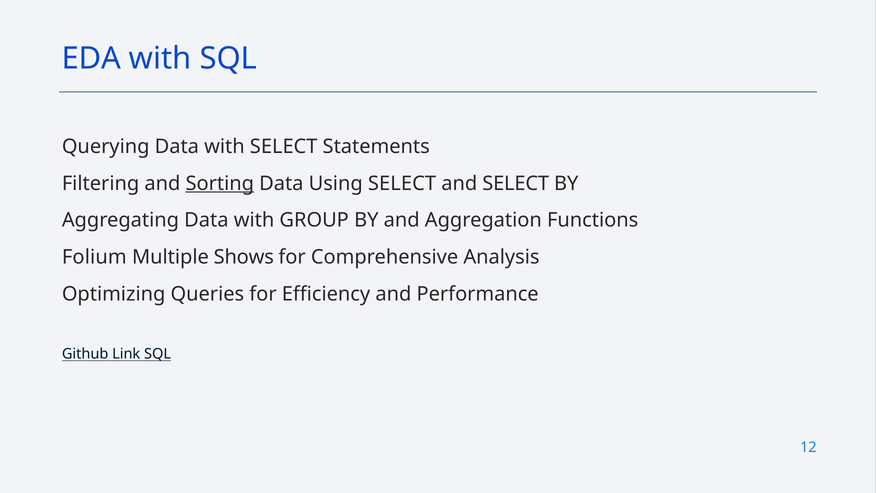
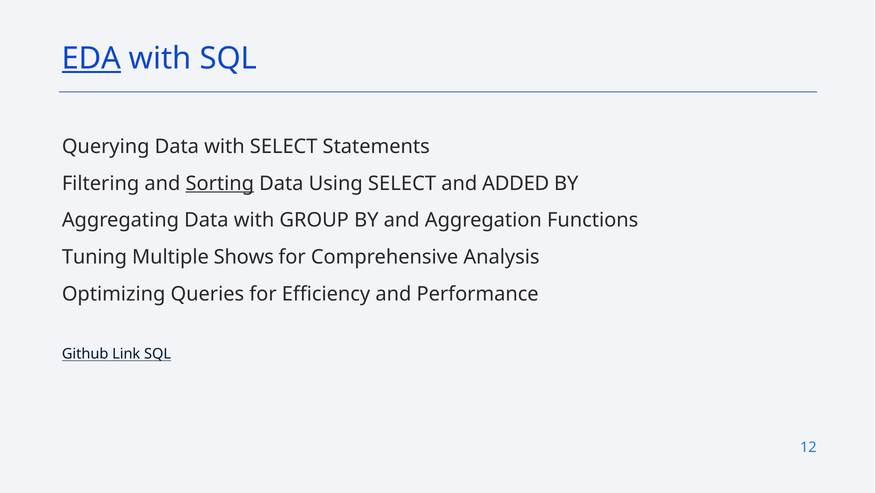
EDA underline: none -> present (91, 59)
and SELECT: SELECT -> ADDED (516, 183)
Folium: Folium -> Tuning (94, 257)
